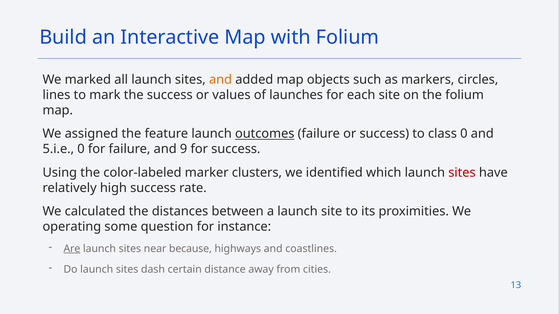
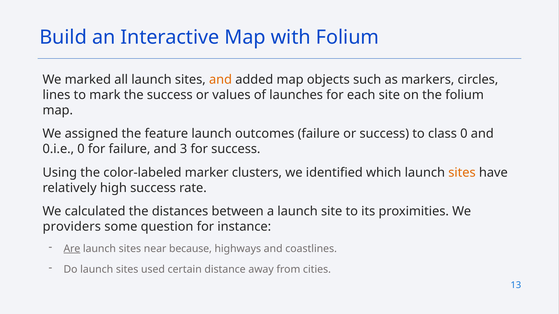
outcomes underline: present -> none (265, 134)
5.i.e: 5.i.e -> 0.i.e (58, 149)
9: 9 -> 3 (184, 149)
sites colour: red -> orange (462, 173)
operating: operating -> providers (72, 227)
dash: dash -> used (153, 270)
